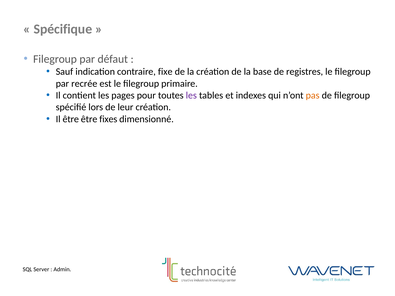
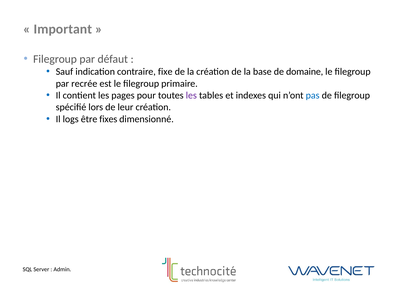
Spécifique: Spécifique -> Important (63, 29)
registres: registres -> domaine (305, 72)
pas colour: orange -> blue (313, 95)
Il être: être -> logs (71, 119)
